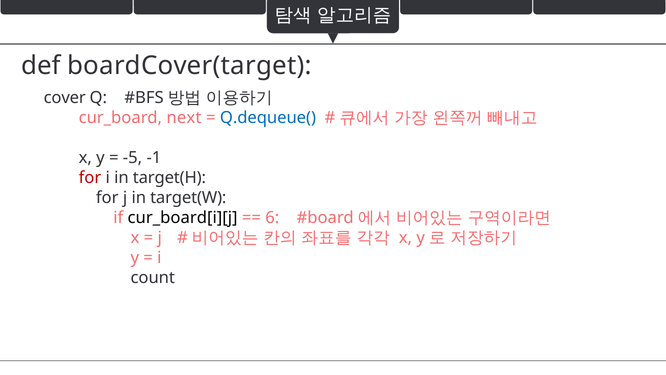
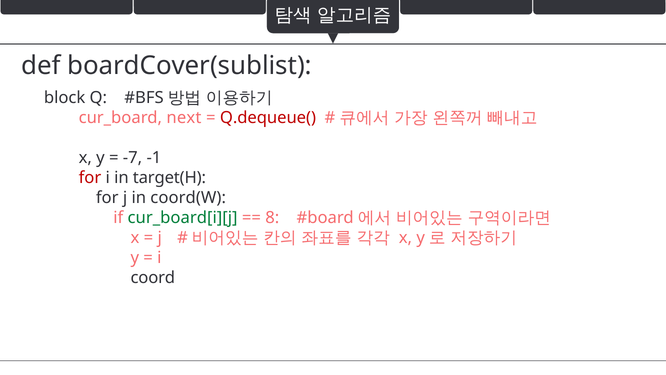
boardCover(target: boardCover(target -> boardCover(sublist (189, 66)
cover: cover -> block (65, 98)
Q.dequeue( colour: blue -> red (268, 118)
-5: -5 -> -7 (132, 158)
target(W: target(W -> coord(W (188, 198)
cur_board[i][j colour: black -> green (183, 218)
6: 6 -> 8 (272, 218)
count: count -> coord (153, 277)
